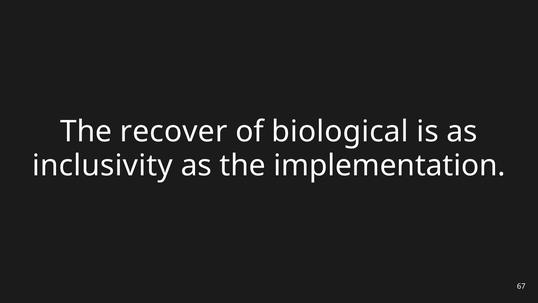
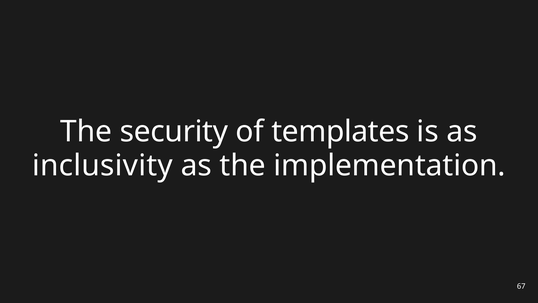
recover: recover -> security (174, 131)
biological: biological -> templates (340, 131)
